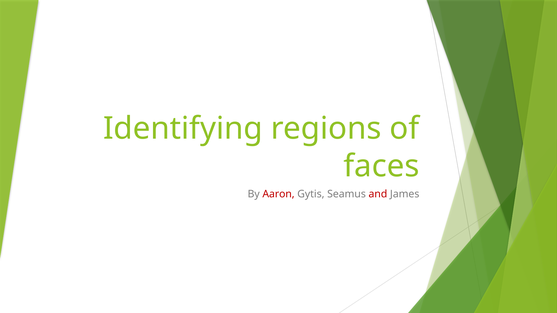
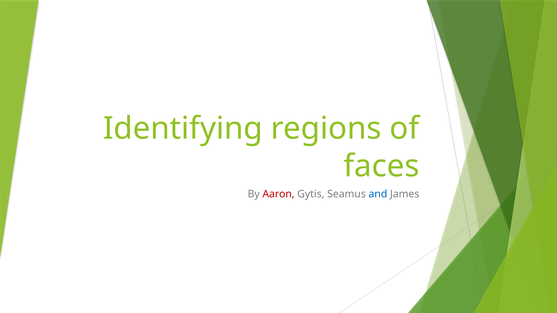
and colour: red -> blue (378, 194)
